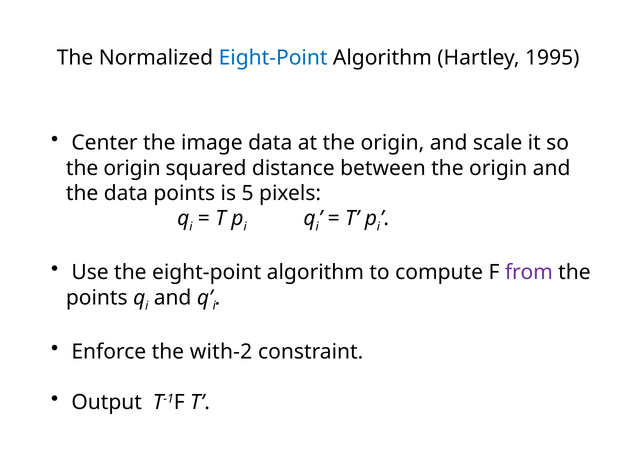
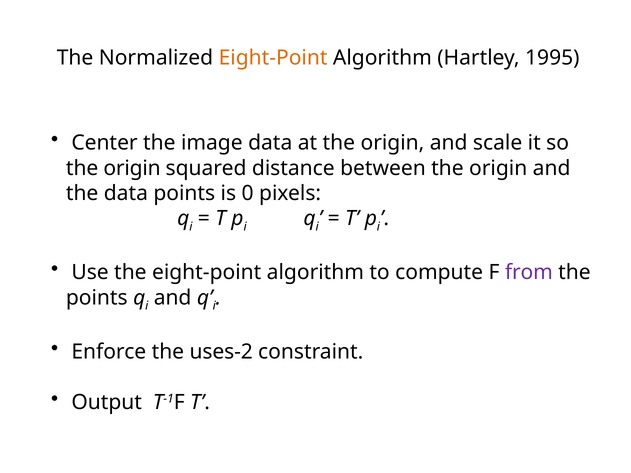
Eight-Point colour: blue -> orange (273, 58)
5: 5 -> 0 (248, 193)
with-2: with-2 -> uses-2 (221, 352)
